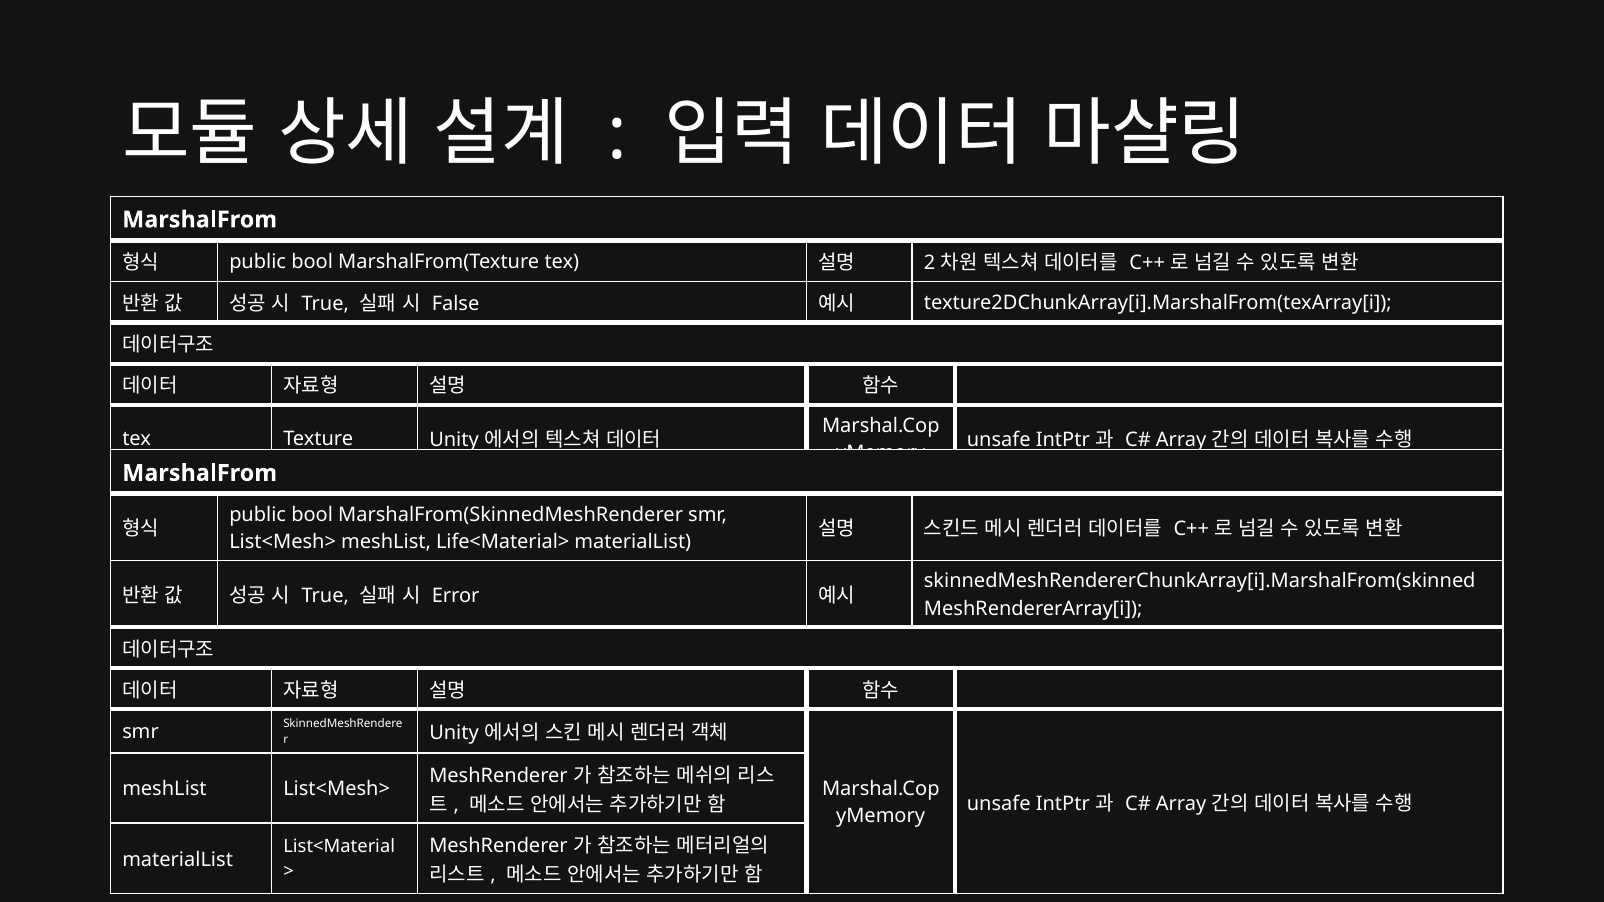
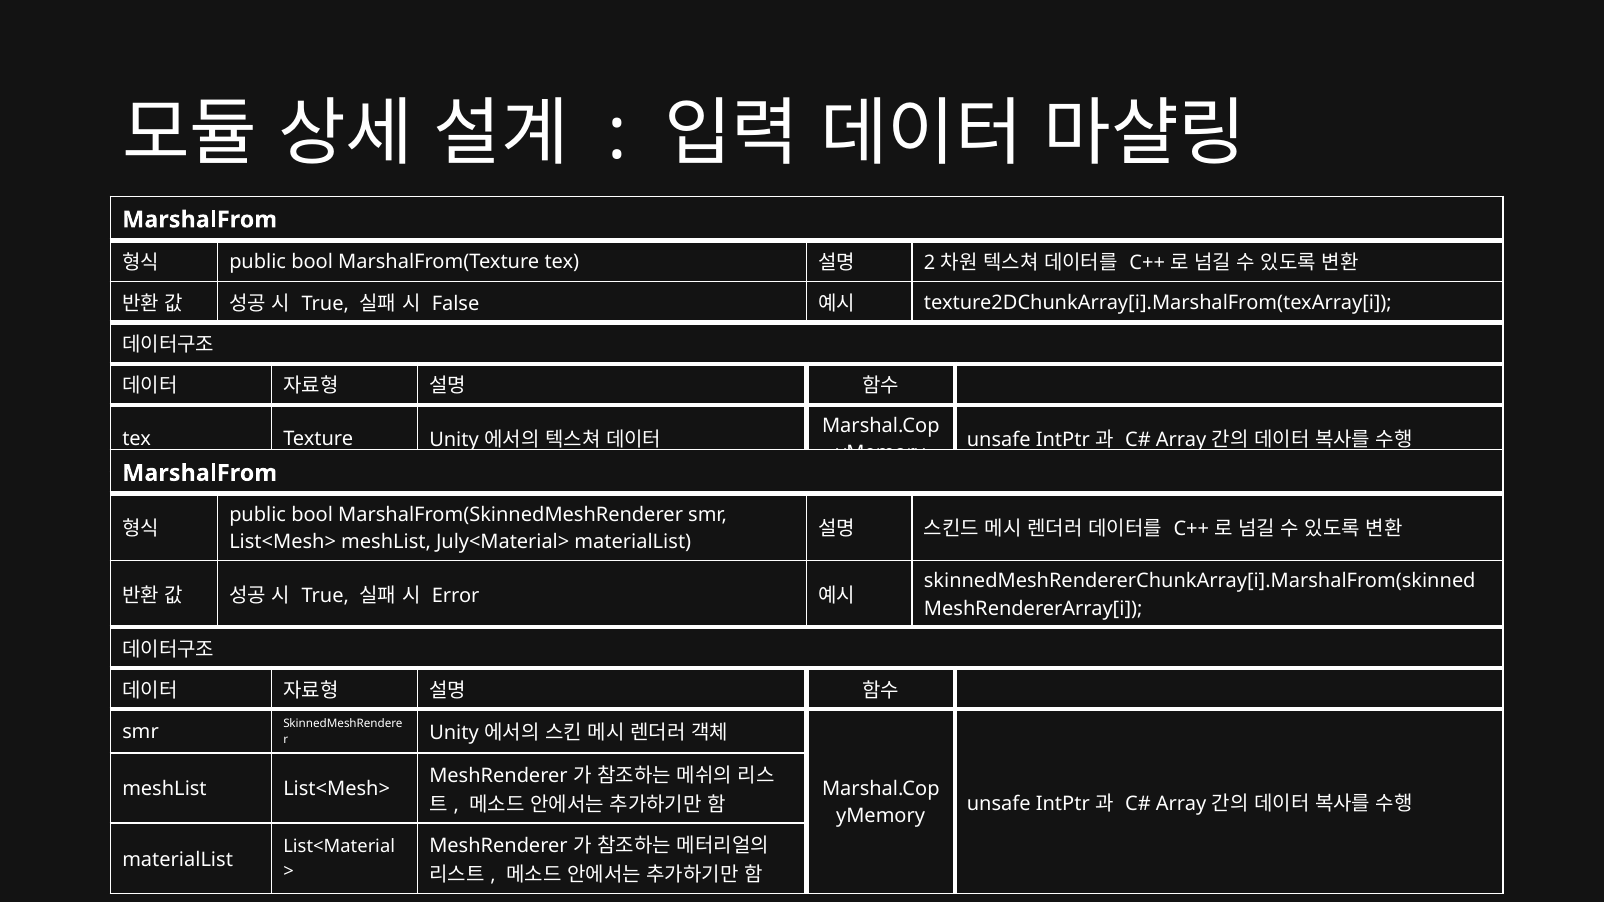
Life<Material>: Life<Material> -> July<Material> (503, 542)
